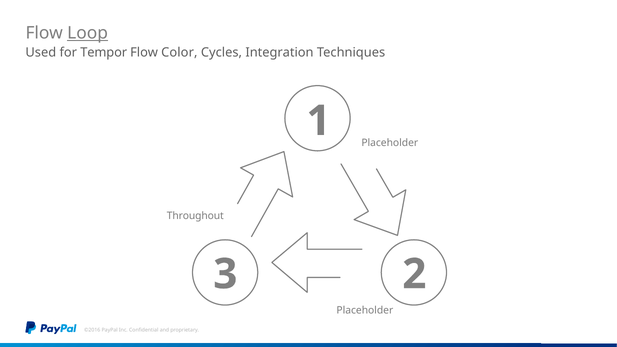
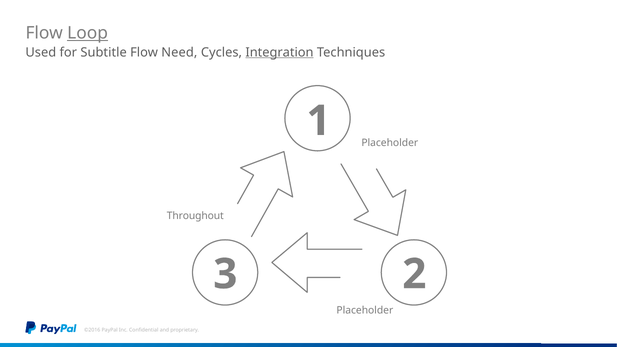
Tempor: Tempor -> Subtitle (104, 52)
Color: Color -> Need (179, 52)
Integration underline: none -> present (279, 52)
